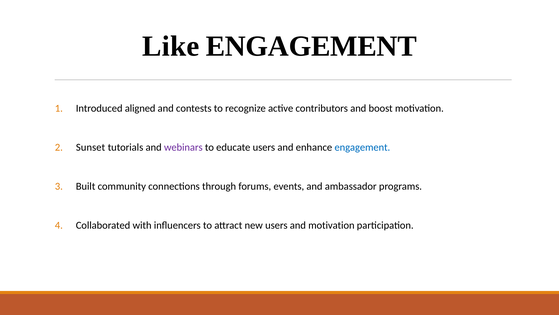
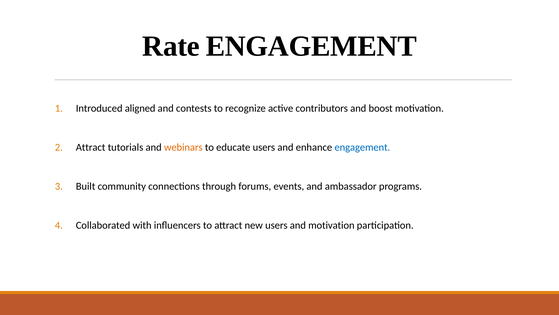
Like: Like -> Rate (171, 46)
Sunset: Sunset -> Attract (91, 147)
webinars colour: purple -> orange (183, 147)
